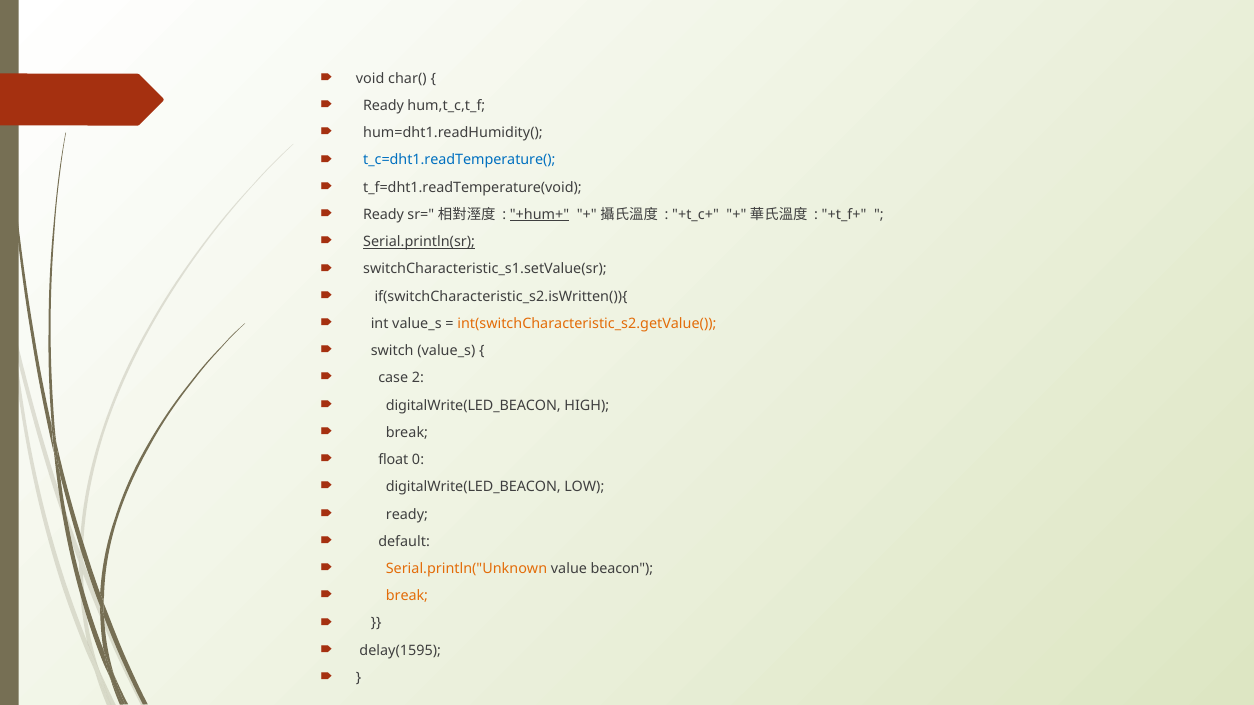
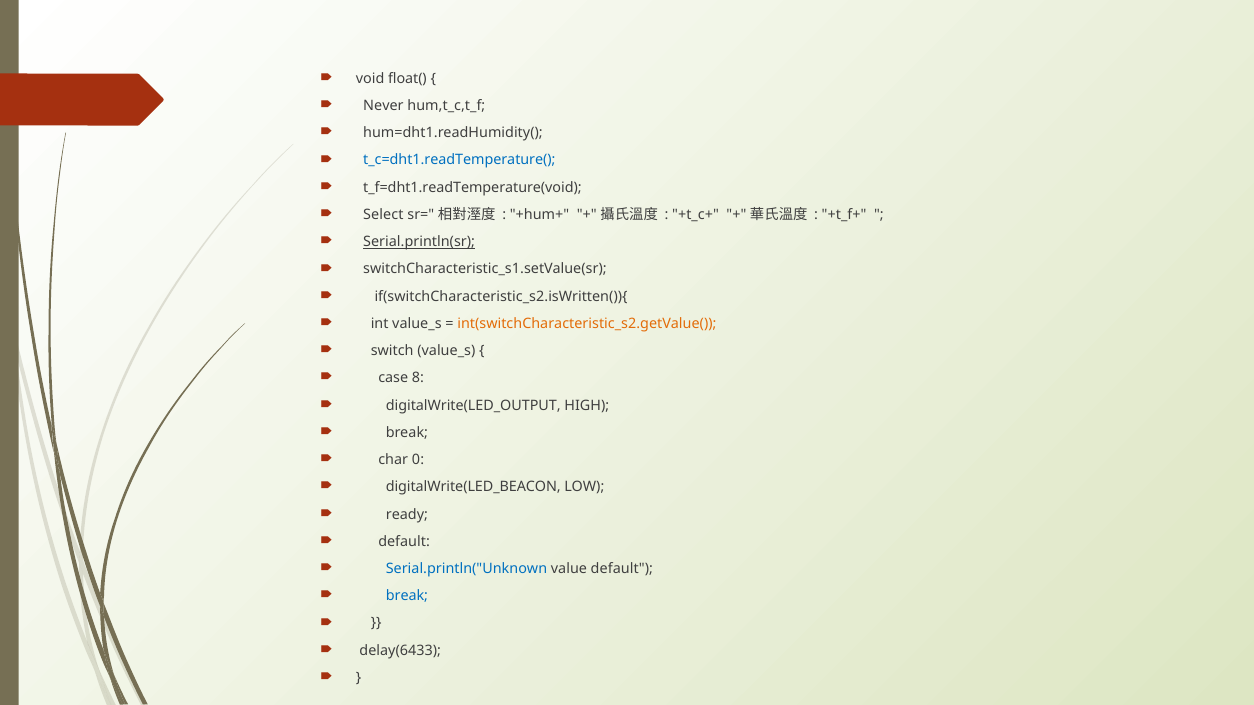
char(: char( -> float( (407, 79)
Ready: Ready -> Never (383, 106)
Ready: Ready -> Select (383, 215)
+hum+ underline: present -> none (540, 215)
2: 2 -> 8 (418, 378)
digitalWrite(LED_BEACON: digitalWrite(LED_BEACON -> digitalWrite(LED_OUTPUT (473, 406)
float: float -> char (393, 460)
Serial.println("Unknown colour: orange -> blue (466, 569)
value beacon: beacon -> default (622, 569)
break colour: orange -> blue (407, 596)
delay(1595: delay(1595 -> delay(6433 (400, 651)
